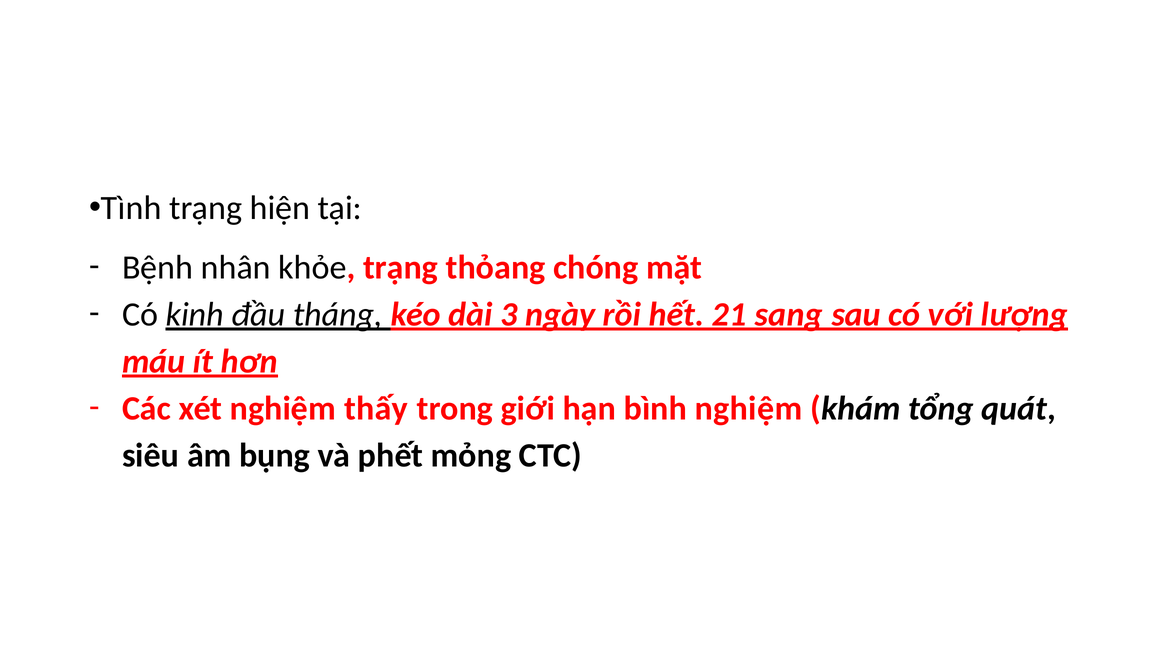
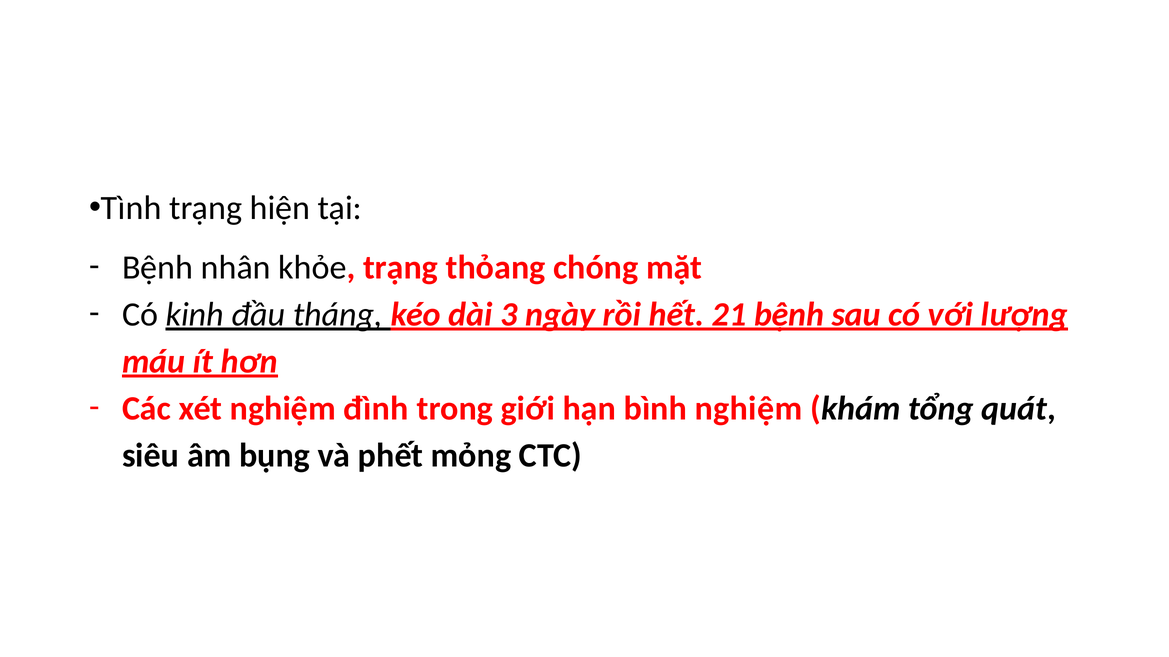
21 sang: sang -> bệnh (789, 315)
thấy: thấy -> đình (376, 409)
